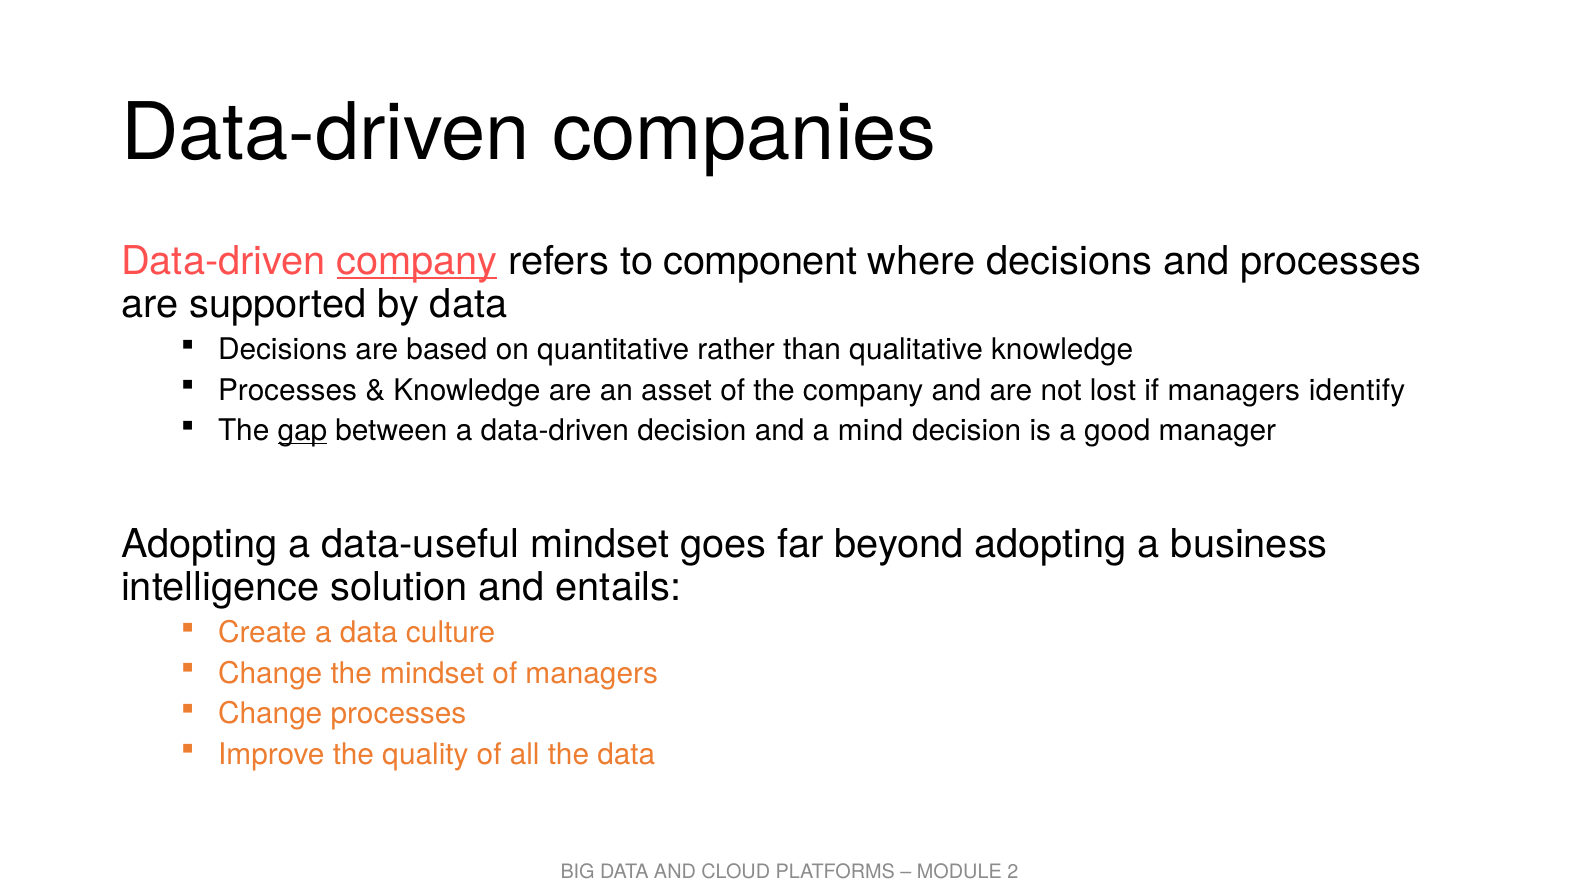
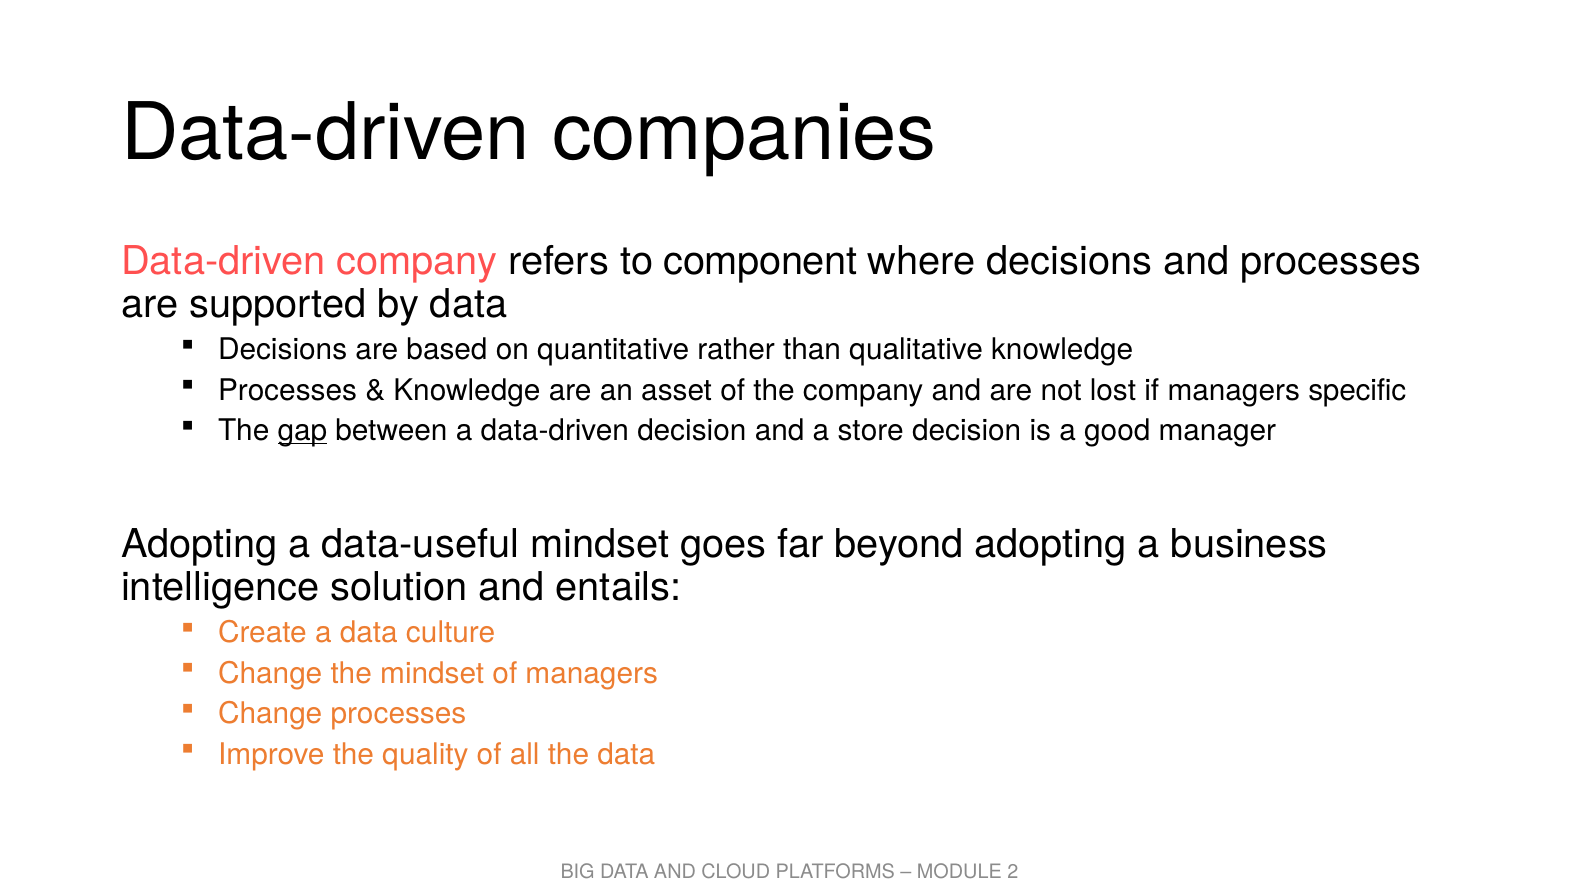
company underline: present -> none (417, 261)
identify: identify -> specific (1357, 390)
mind: mind -> store (871, 431)
